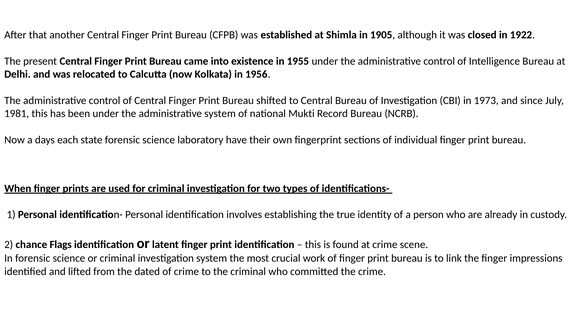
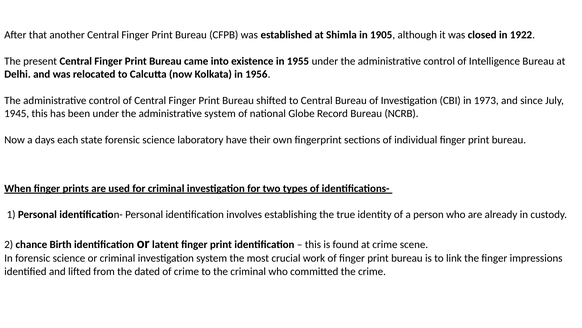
1981: 1981 -> 1945 (17, 113)
Mukti: Mukti -> Globe (301, 113)
Flags: Flags -> Birth (61, 244)
